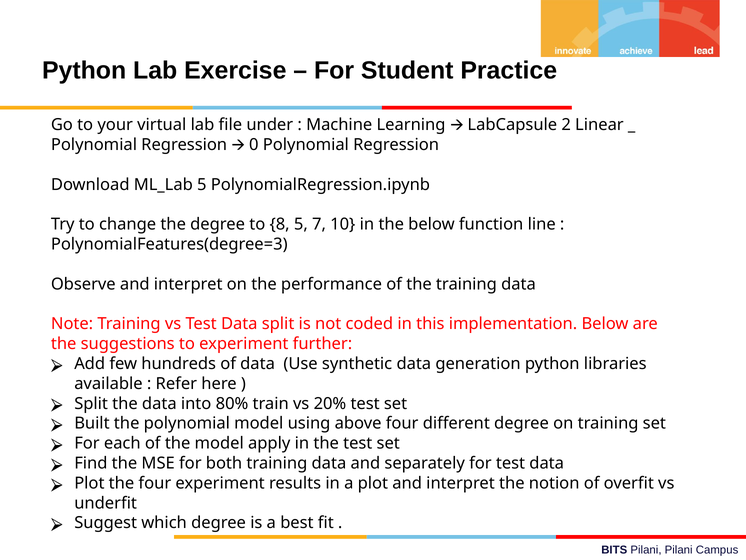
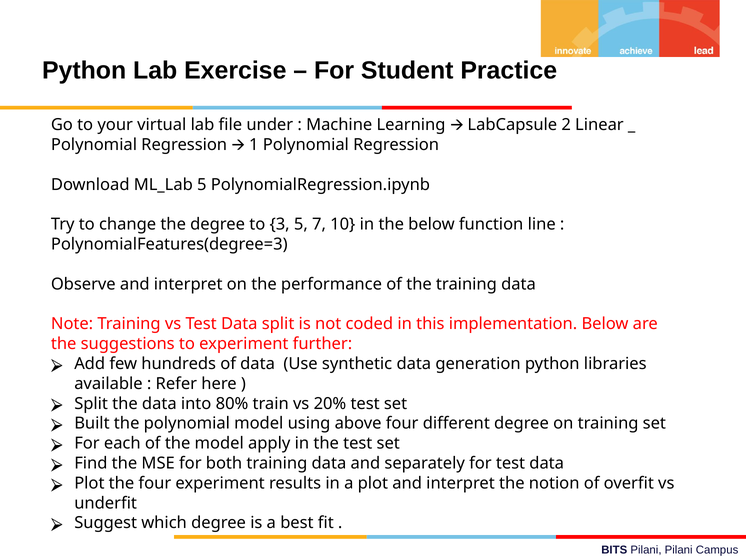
0: 0 -> 1 (254, 145)
8: 8 -> 3 (280, 224)
